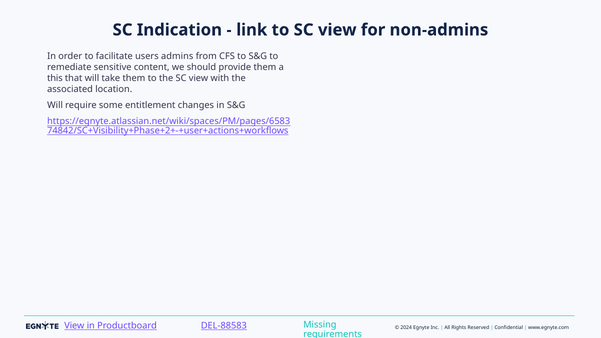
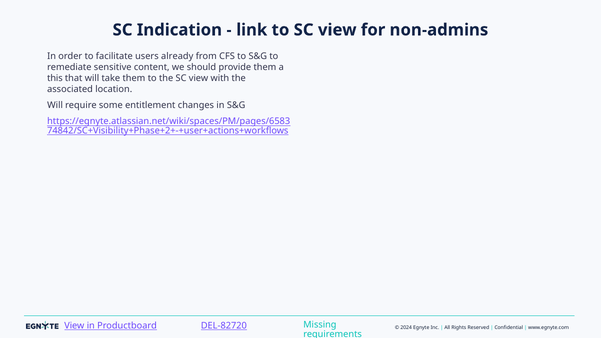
admins: admins -> already (177, 56)
DEL-88583: DEL-88583 -> DEL-82720 (224, 326)
